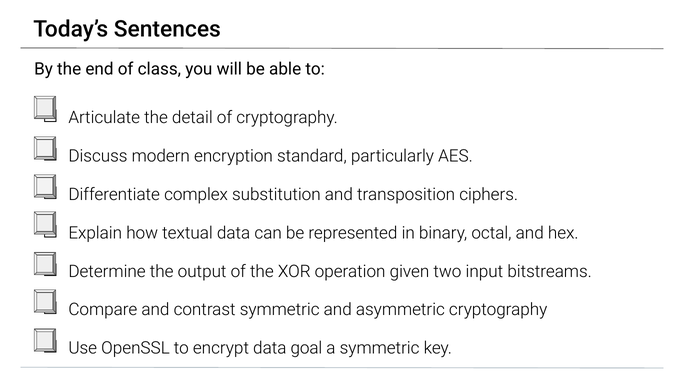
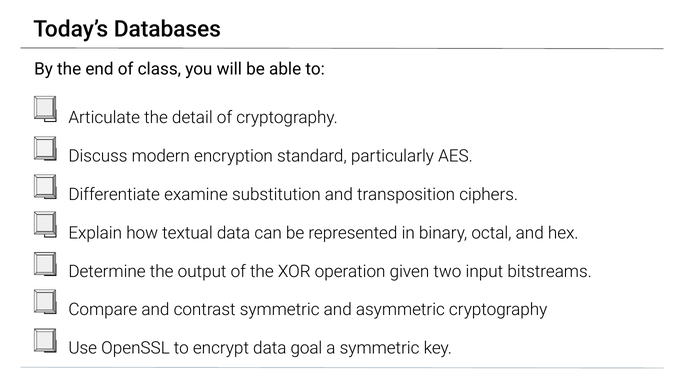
Sentences: Sentences -> Databases (167, 29)
complex: complex -> examine (196, 195)
